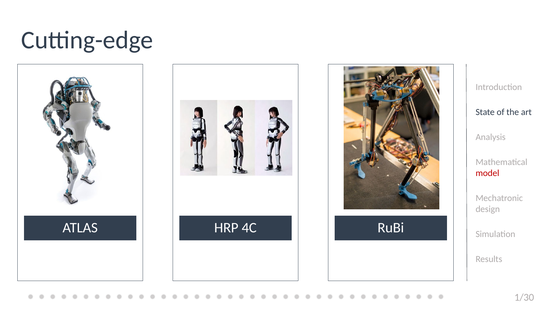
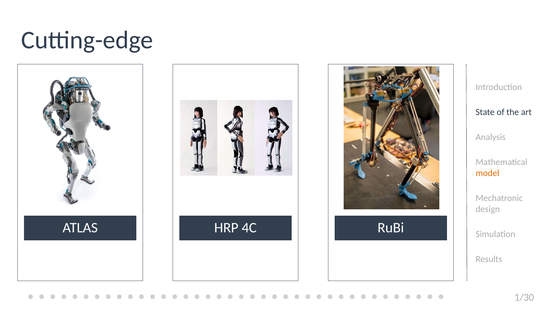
model colour: red -> orange (487, 173)
